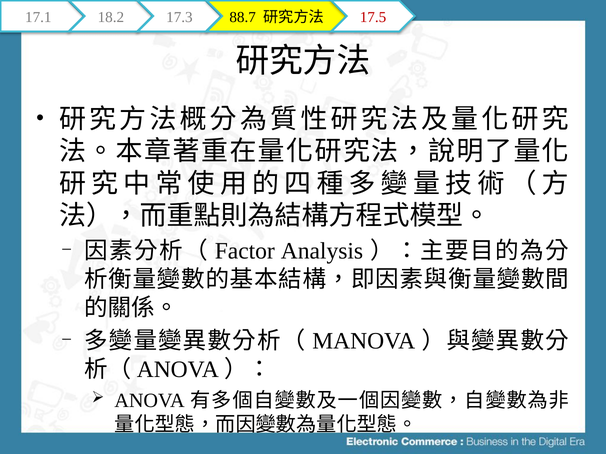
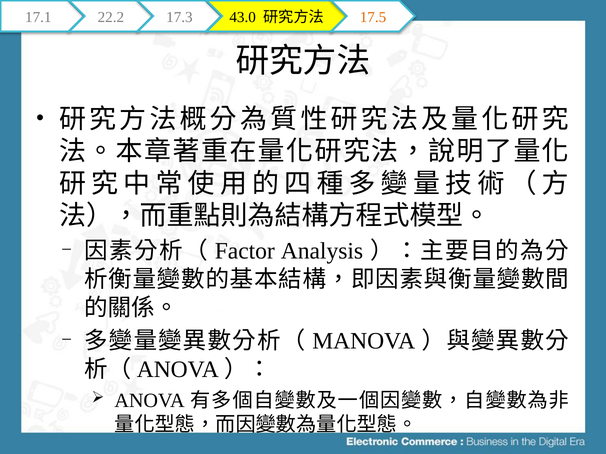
18.2: 18.2 -> 22.2 (111, 17)
88.7: 88.7 -> 43.0 (243, 17)
17.5 colour: red -> orange (373, 17)
